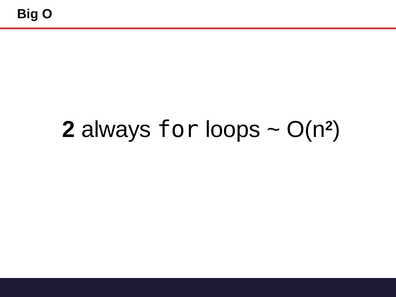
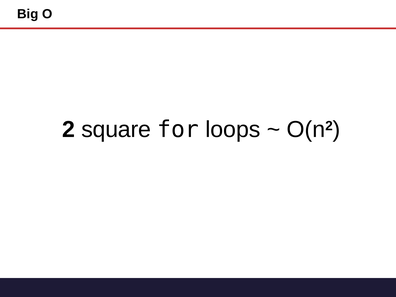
always: always -> square (116, 130)
